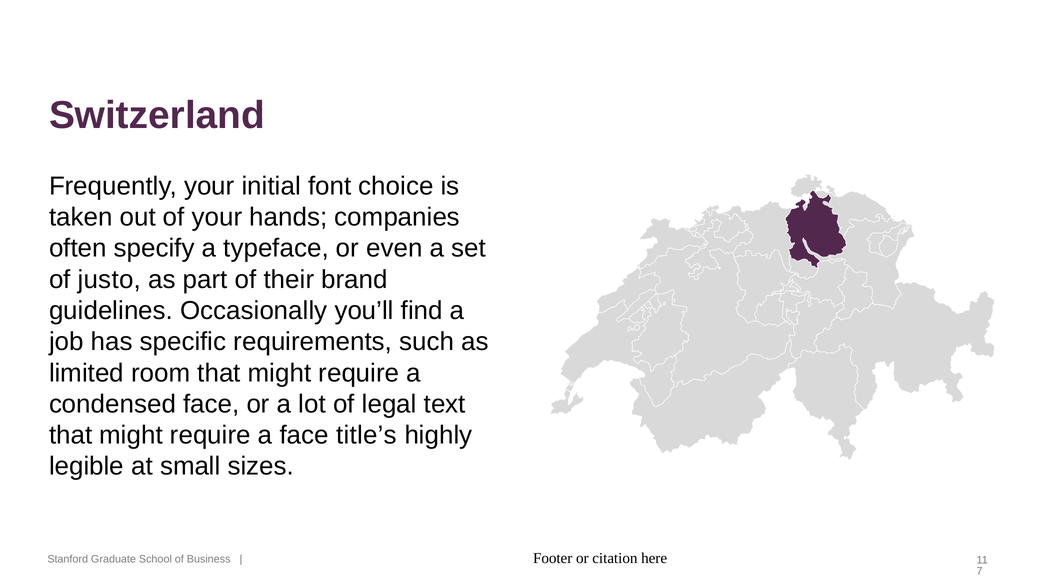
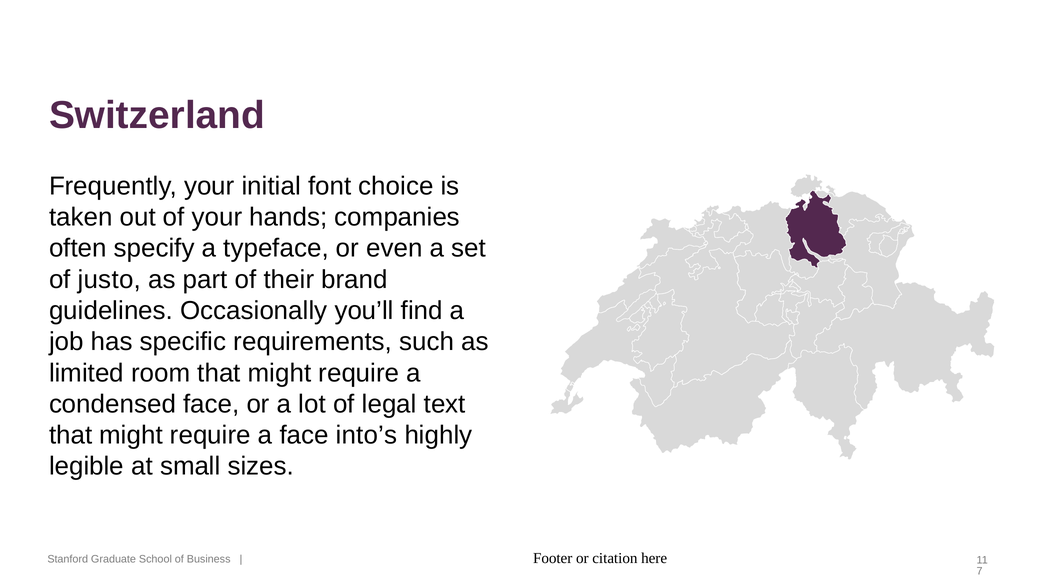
title’s: title’s -> into’s (366, 435)
